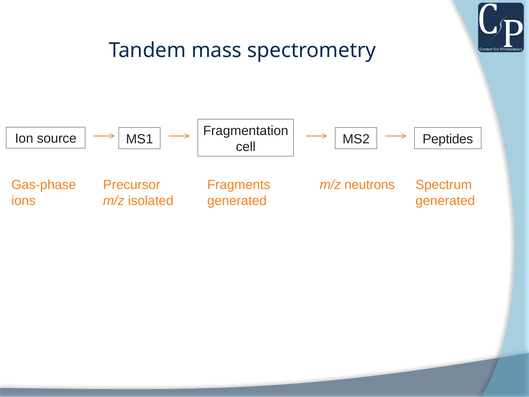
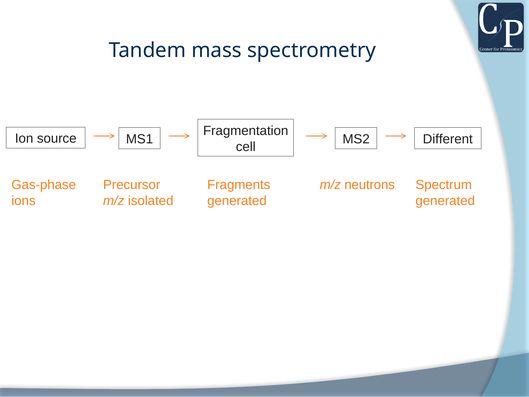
Peptides: Peptides -> Different (448, 139)
